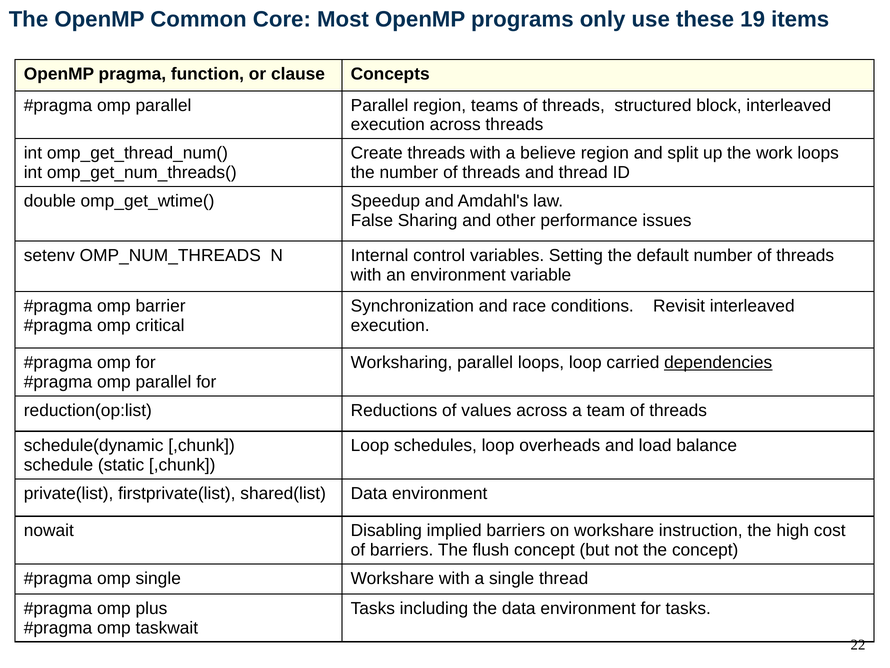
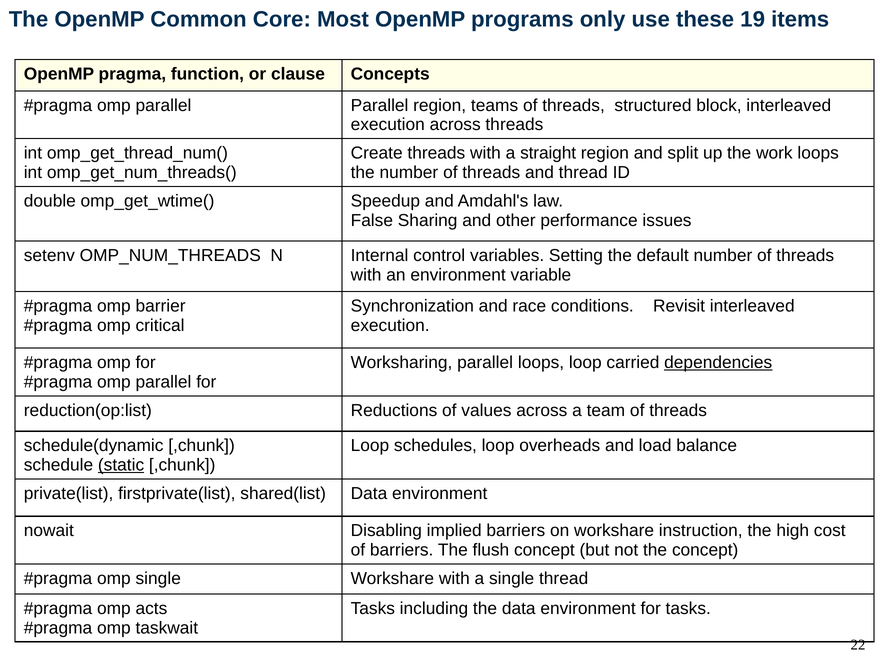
believe: believe -> straight (548, 153)
static underline: none -> present (121, 465)
plus: plus -> acts (151, 608)
